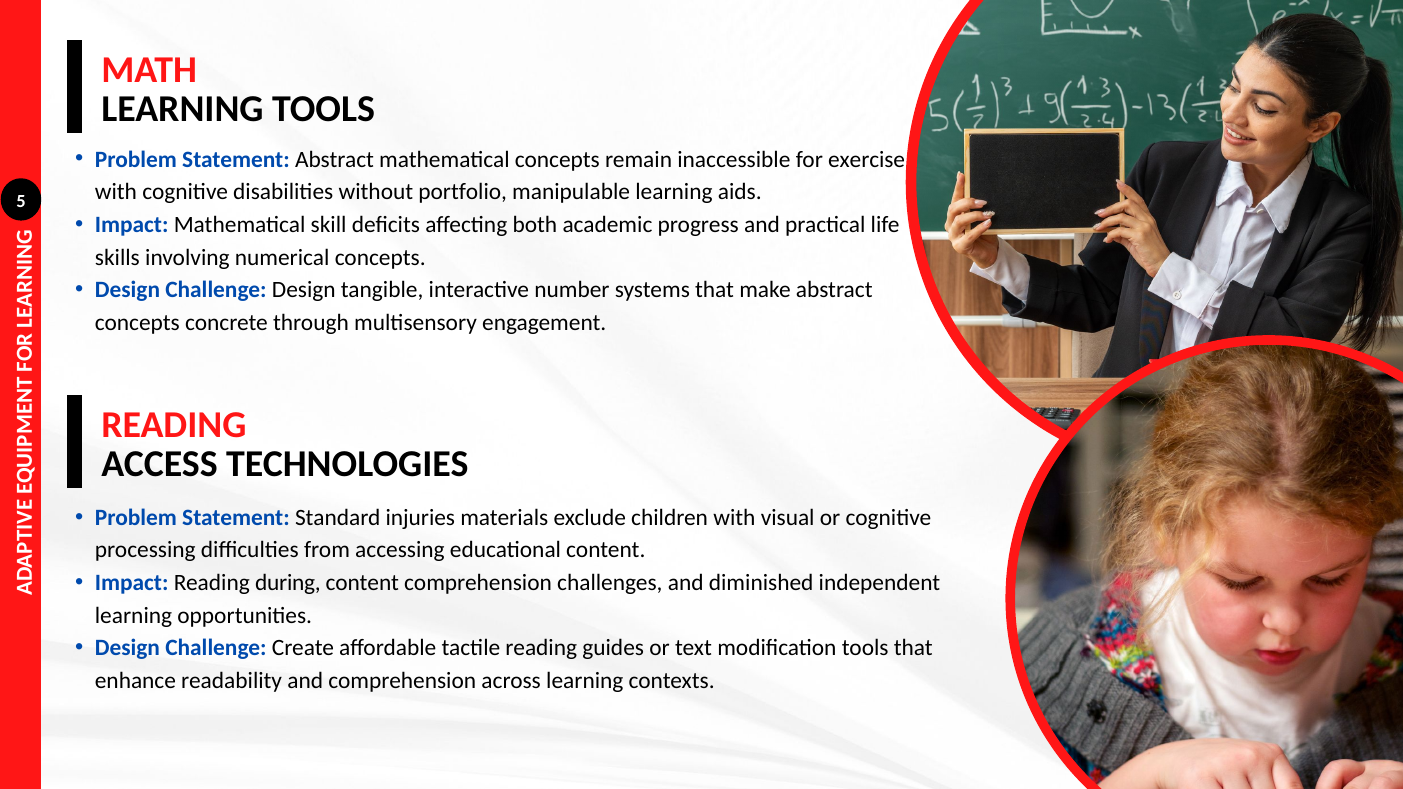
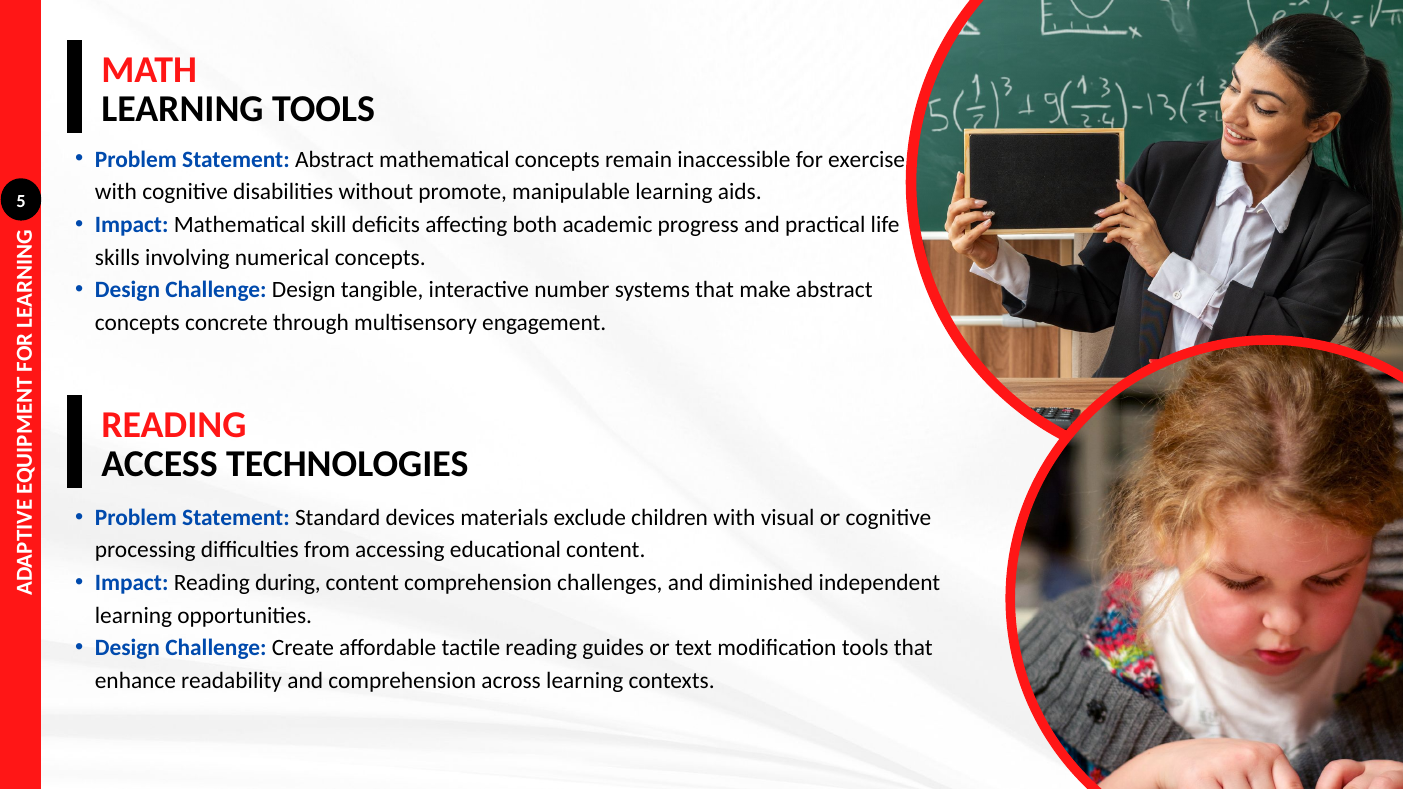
portfolio: portfolio -> promote (463, 192)
injuries: injuries -> devices (420, 518)
